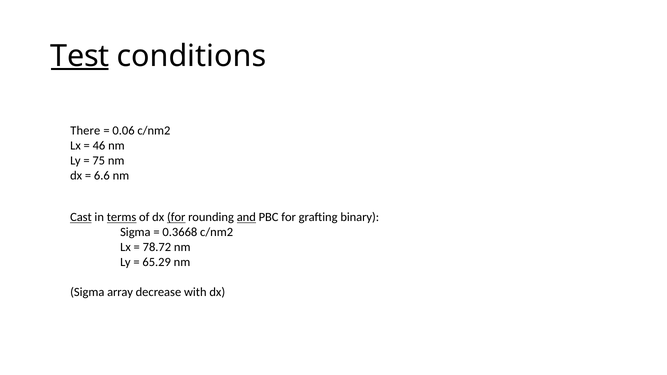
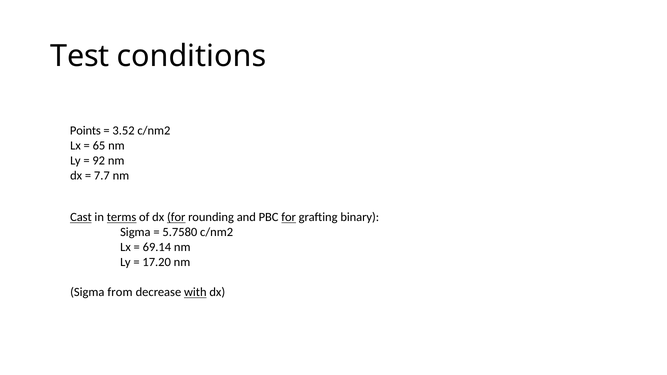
Test underline: present -> none (80, 56)
There: There -> Points (85, 130)
0.06: 0.06 -> 3.52 (124, 130)
46: 46 -> 65 (99, 145)
75: 75 -> 92 (99, 160)
6.6: 6.6 -> 7.7 (102, 175)
and underline: present -> none (246, 217)
for underline: none -> present (289, 217)
0.3668: 0.3668 -> 5.7580 (180, 232)
78.72: 78.72 -> 69.14 (157, 247)
65.29: 65.29 -> 17.20 (157, 262)
array: array -> from (120, 292)
with underline: none -> present (195, 292)
